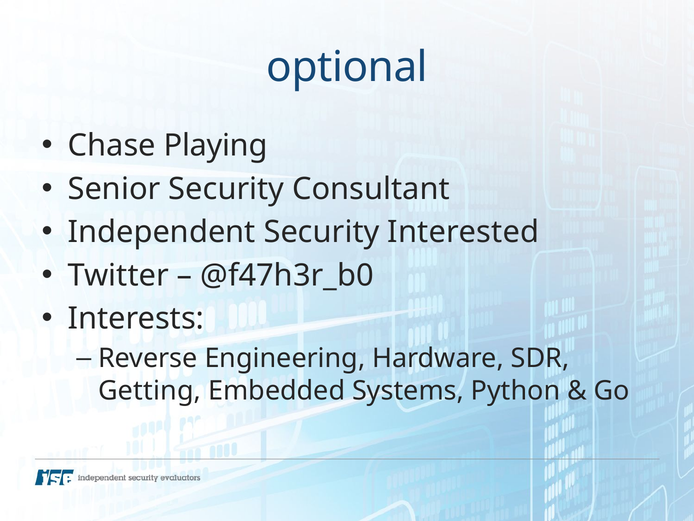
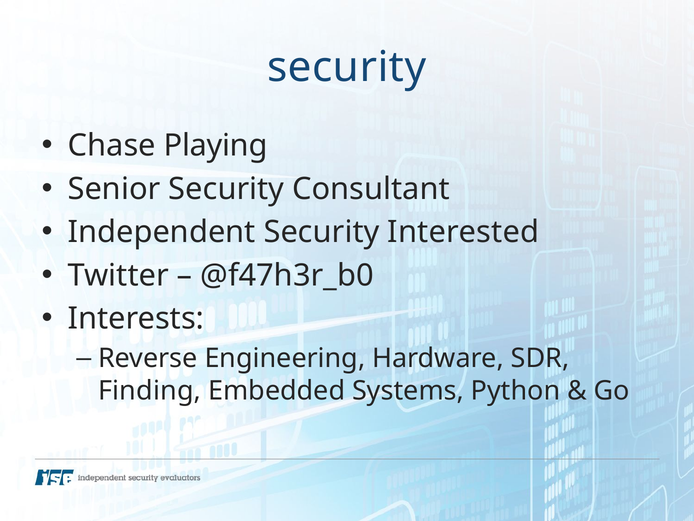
optional: optional -> security (347, 67)
Getting: Getting -> Finding (150, 391)
